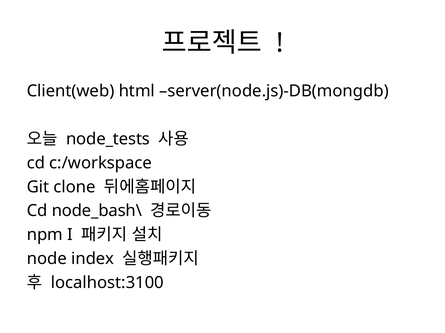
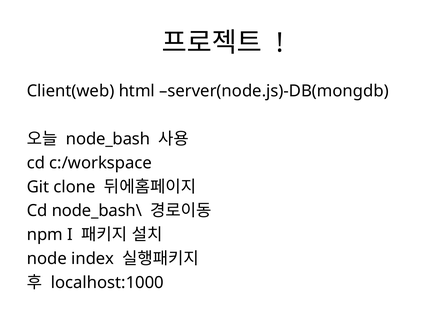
node_tests: node_tests -> node_bash (108, 139)
localhost:3100: localhost:3100 -> localhost:1000 (107, 283)
